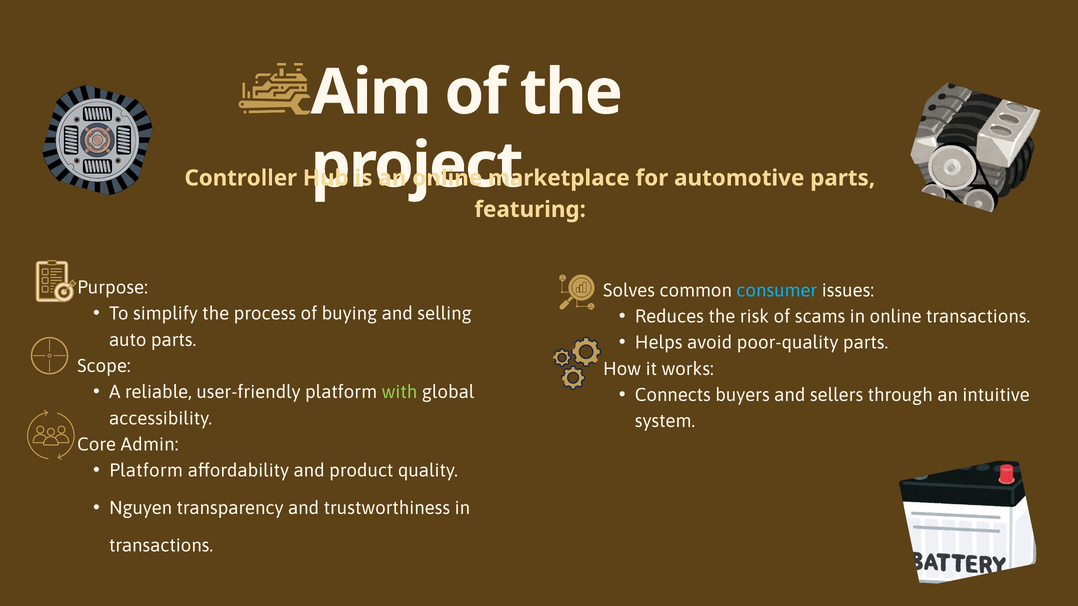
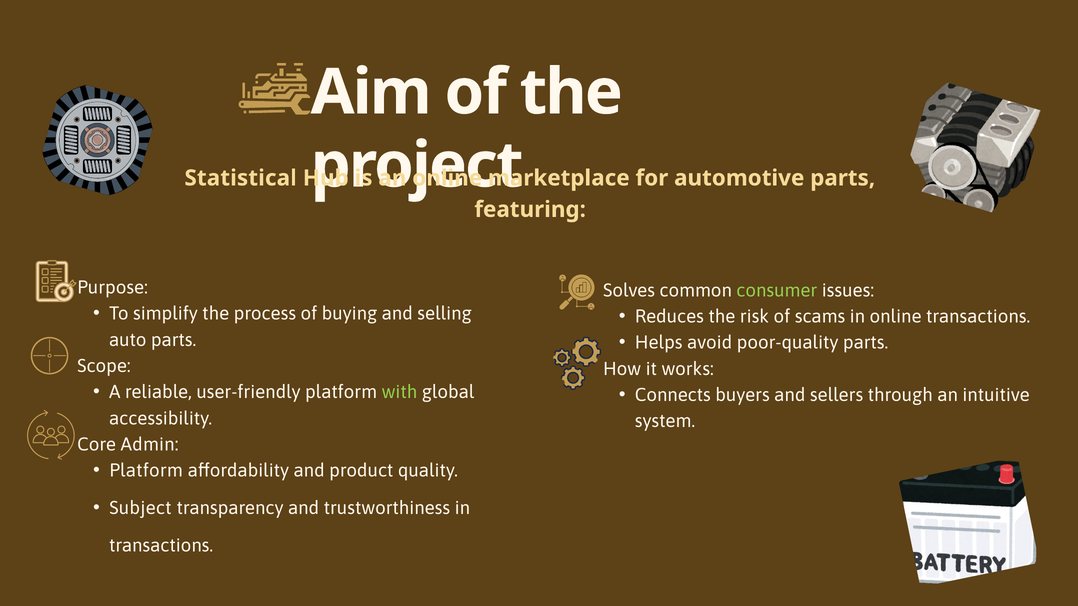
Controller: Controller -> Statistical (241, 178)
consumer colour: light blue -> light green (777, 291)
Nguyen: Nguyen -> Subject (140, 509)
